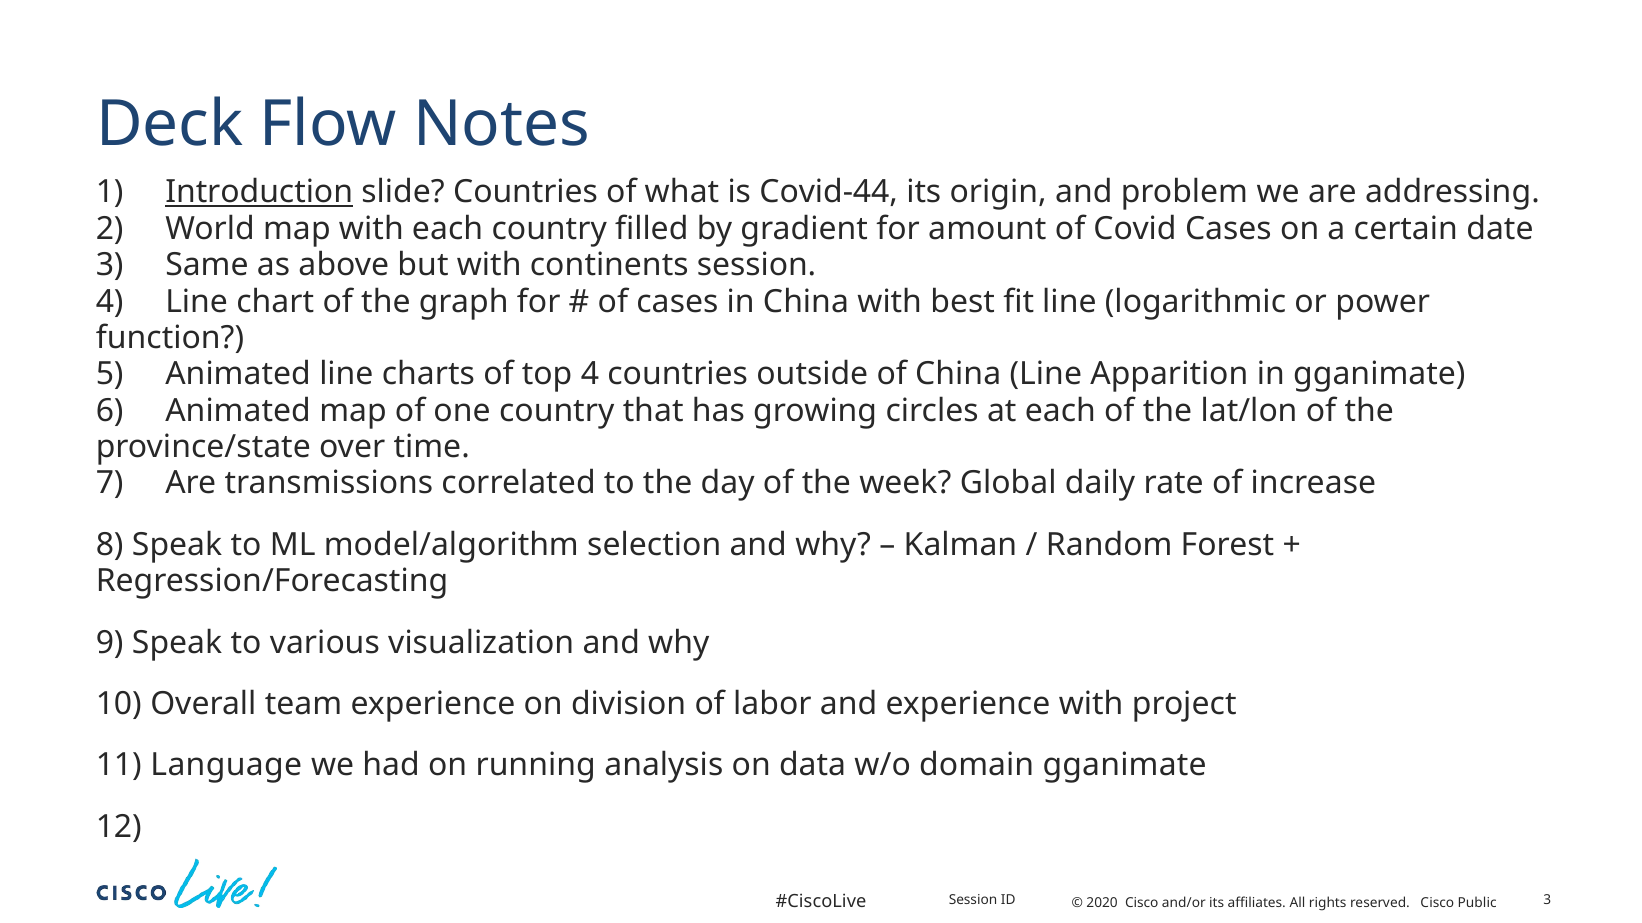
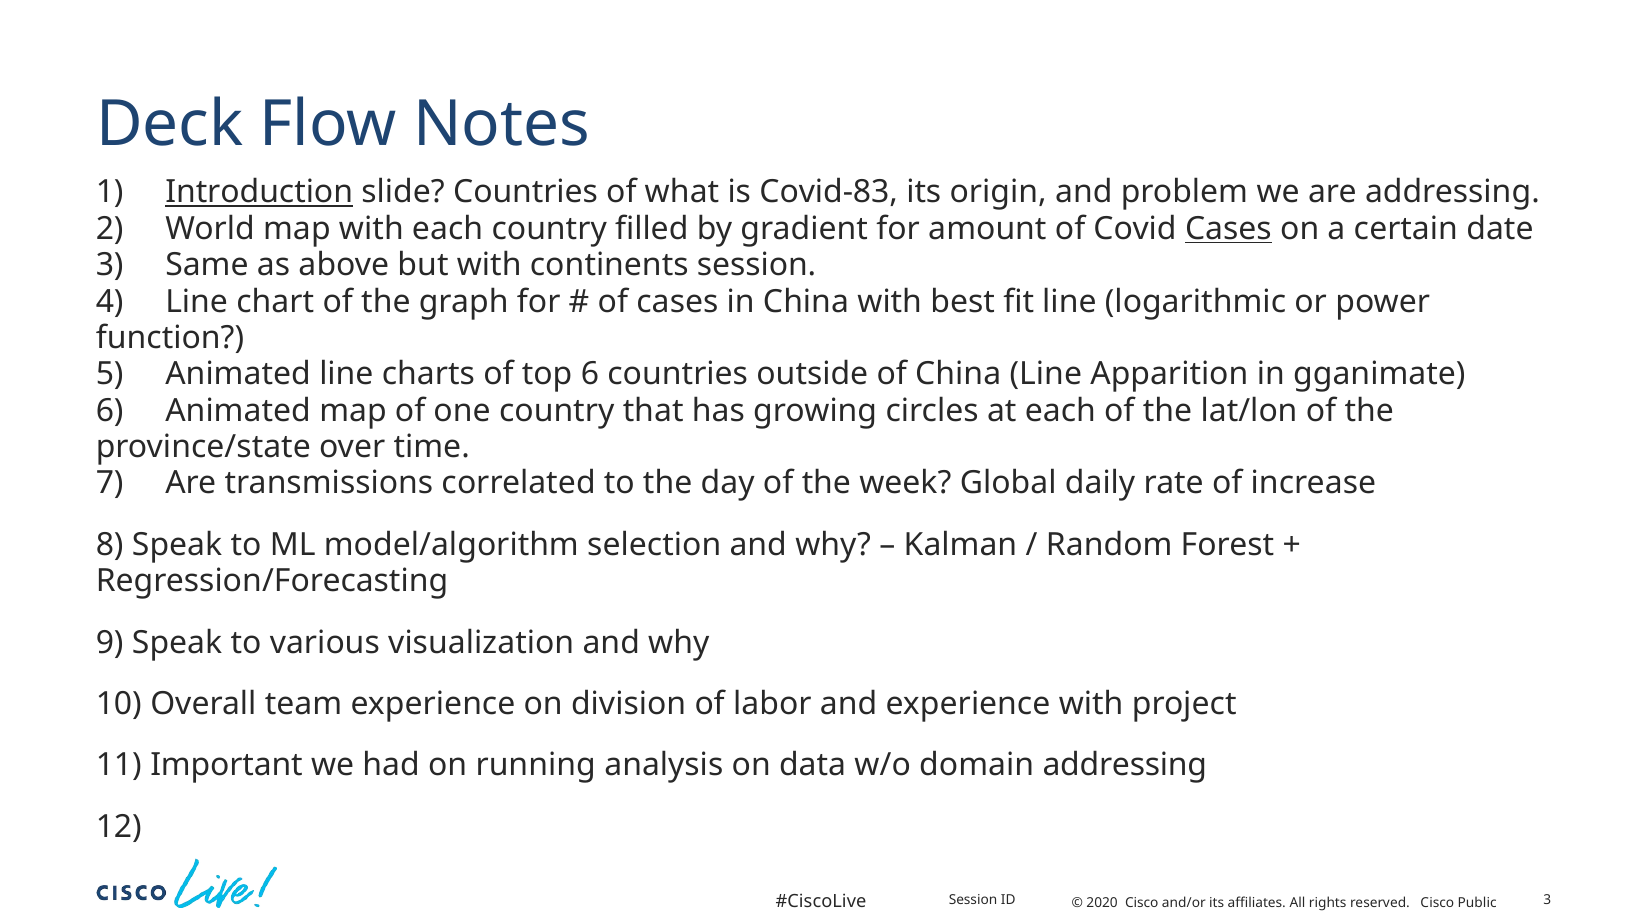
Covid-44: Covid-44 -> Covid-83 (829, 193)
Cases underline: none -> present (1228, 229)
top 4: 4 -> 6 (590, 374)
Language: Language -> Important (226, 766)
domain gganimate: gganimate -> addressing (1125, 766)
